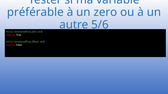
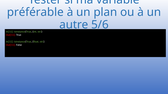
zero: zero -> plan (105, 12)
